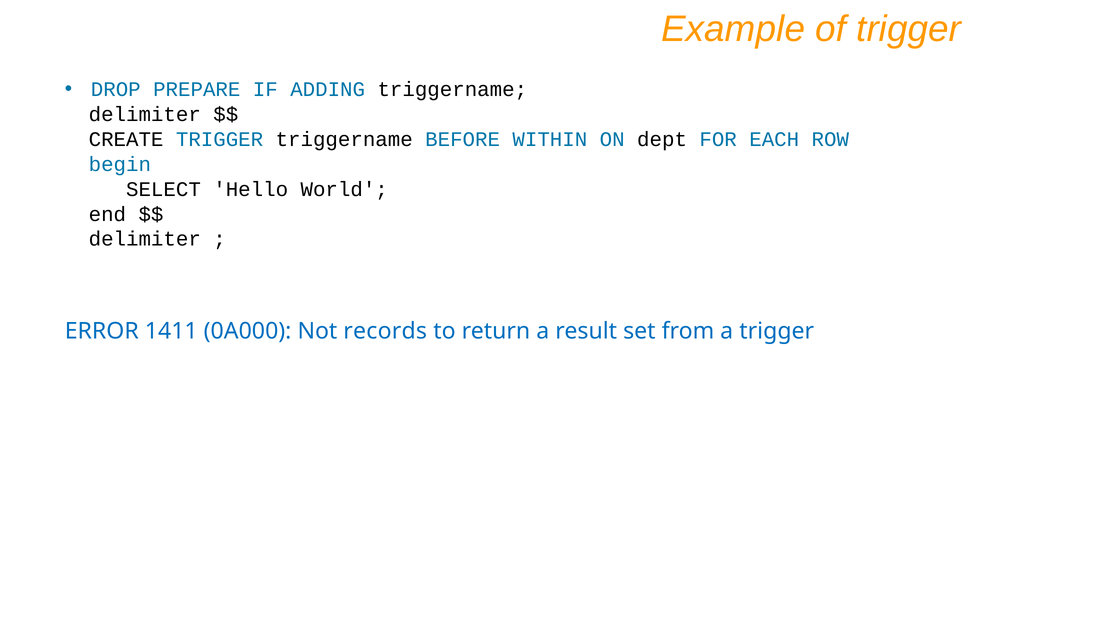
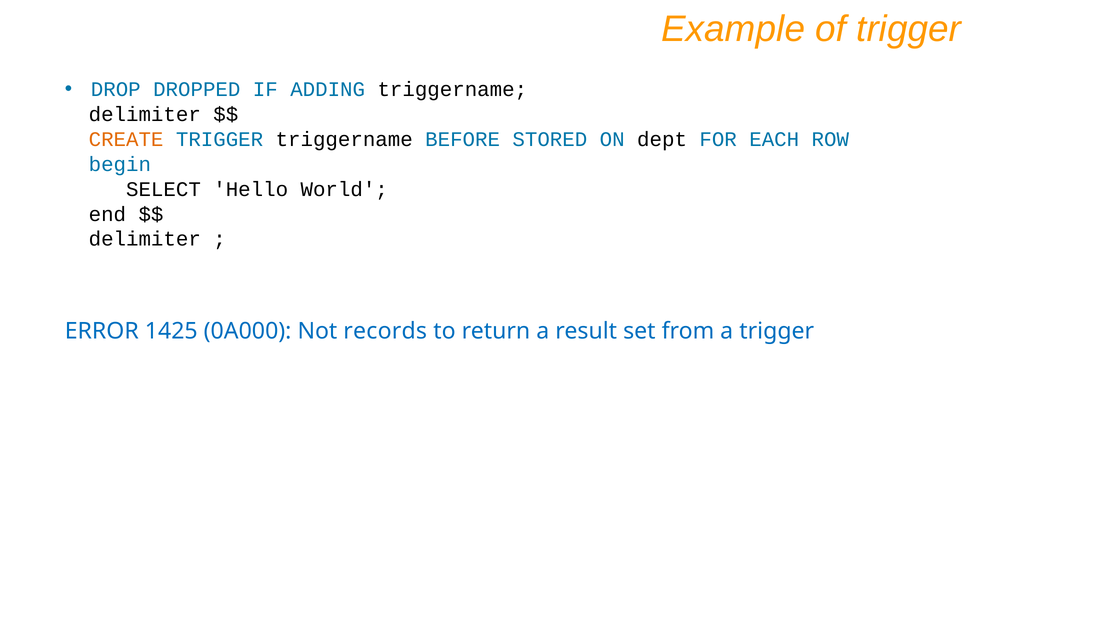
PREPARE: PREPARE -> DROPPED (197, 90)
CREATE colour: black -> orange (126, 139)
WITHIN: WITHIN -> STORED (550, 139)
1411: 1411 -> 1425 (171, 331)
